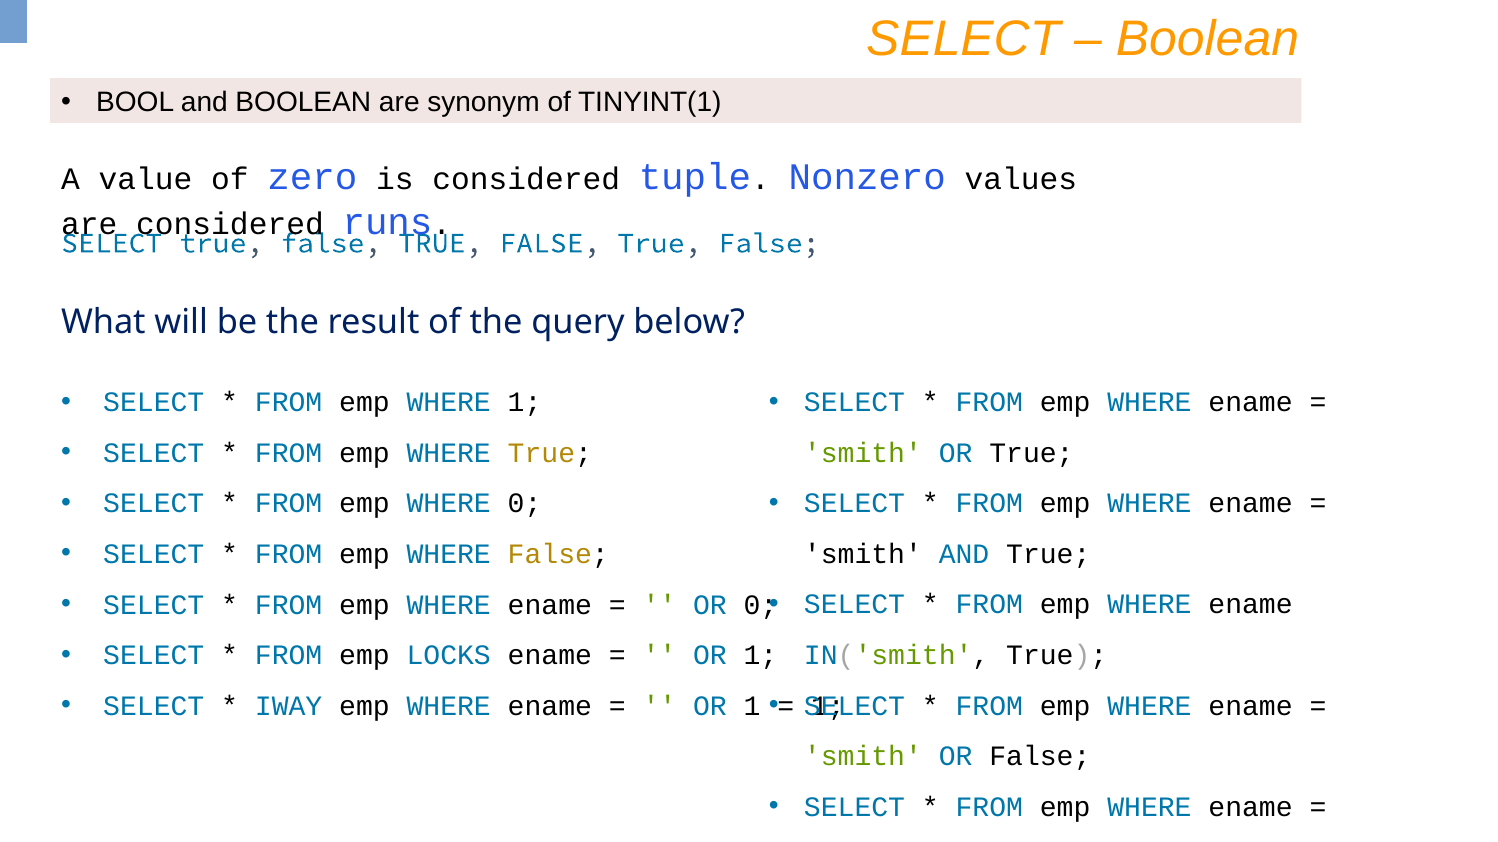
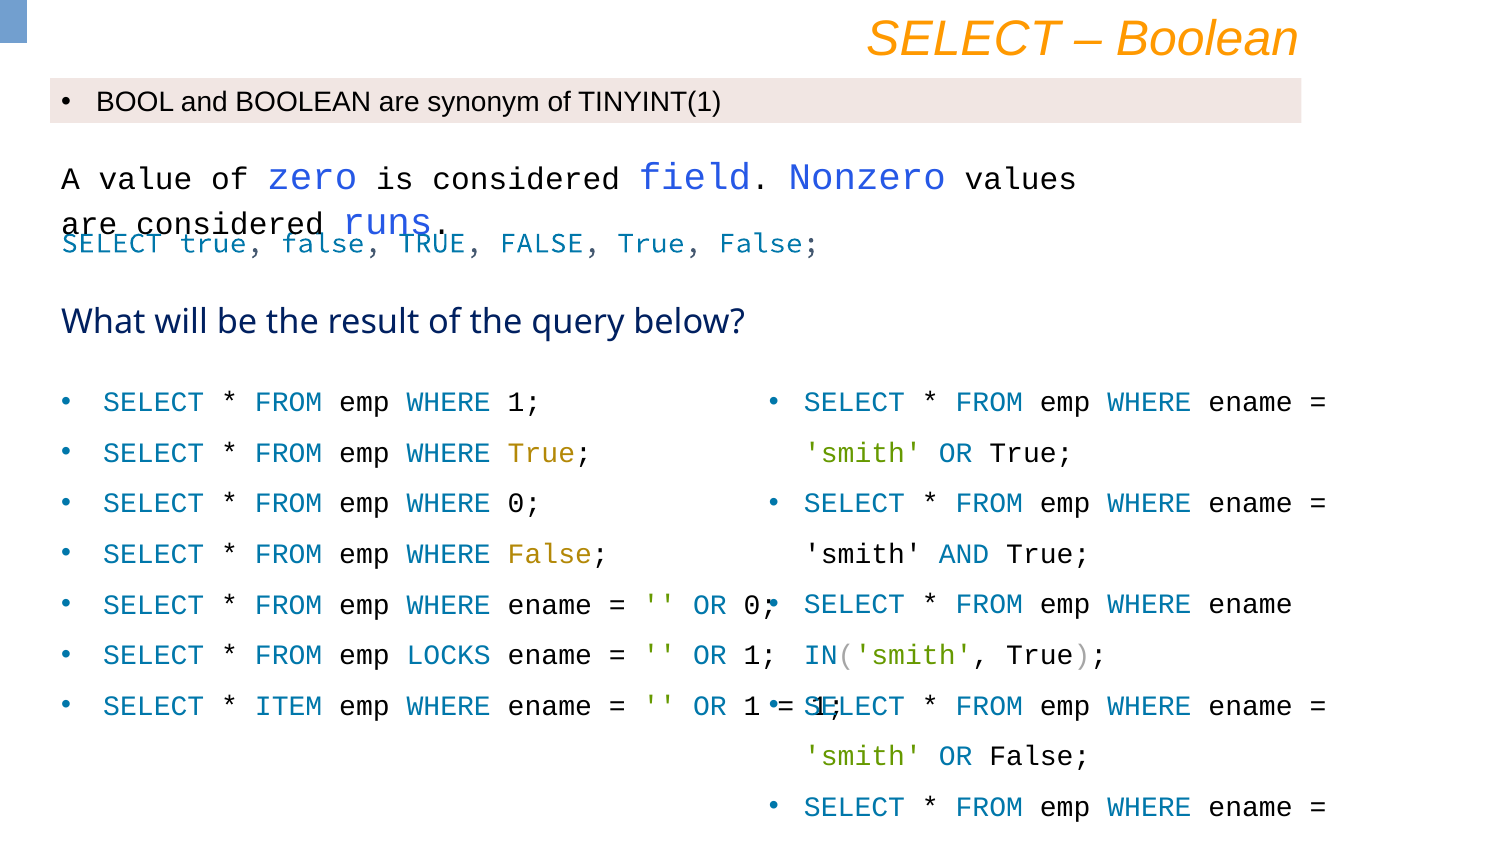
tuple: tuple -> field (695, 177)
IWAY: IWAY -> ITEM (289, 706)
